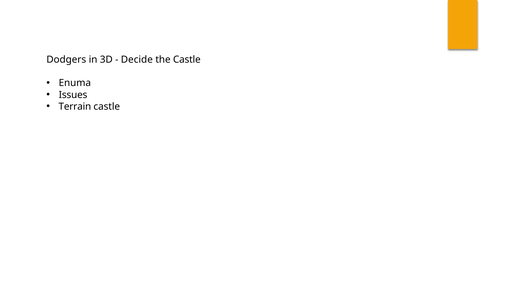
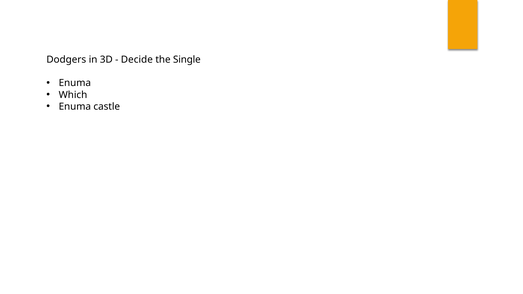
the Castle: Castle -> Single (187, 60)
Issues: Issues -> Which (73, 95)
Terrain: Terrain -> Enuma (75, 107)
